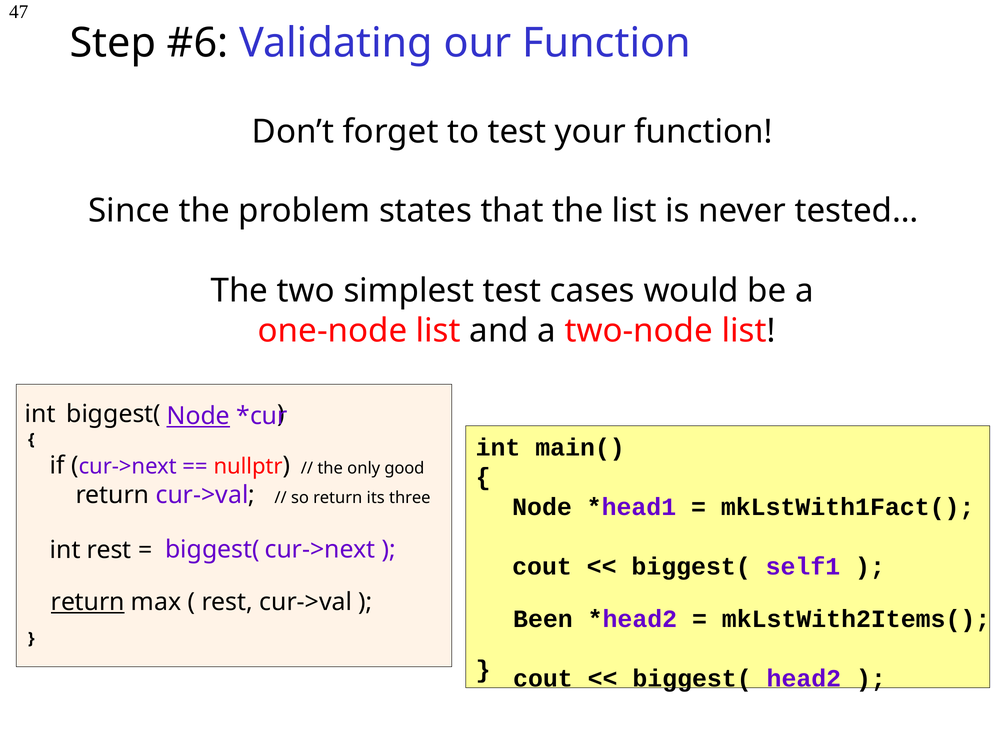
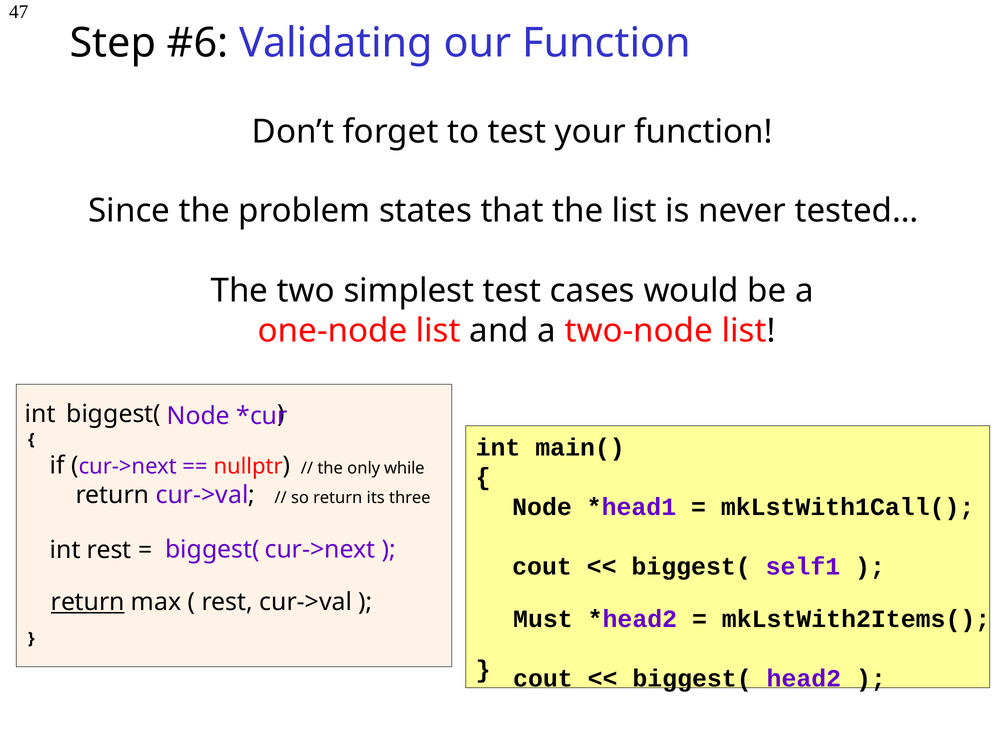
Node underline: present -> none (198, 416)
good: good -> while (404, 468)
mkLstWith1Fact(: mkLstWith1Fact( -> mkLstWith1Call( (848, 507)
Been: Been -> Must (543, 618)
